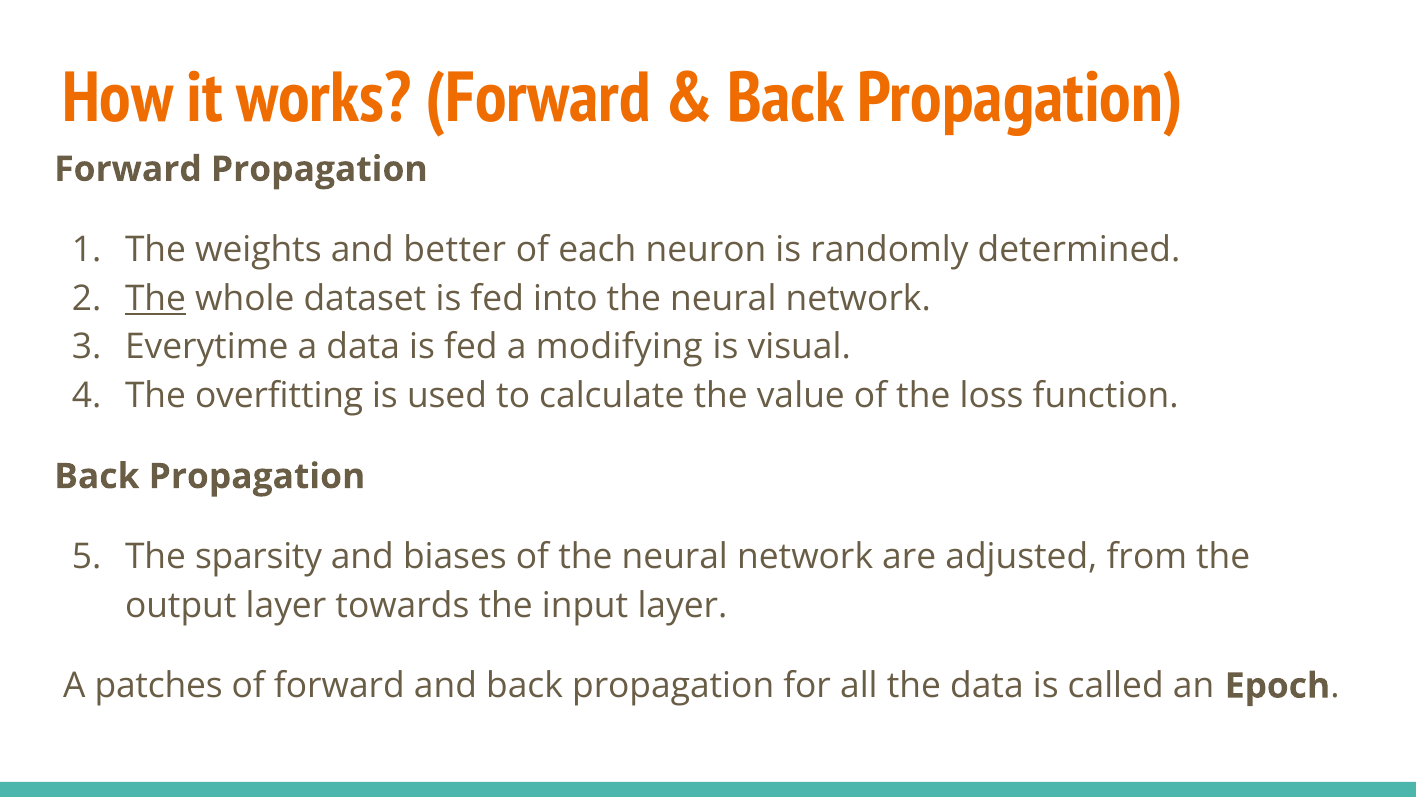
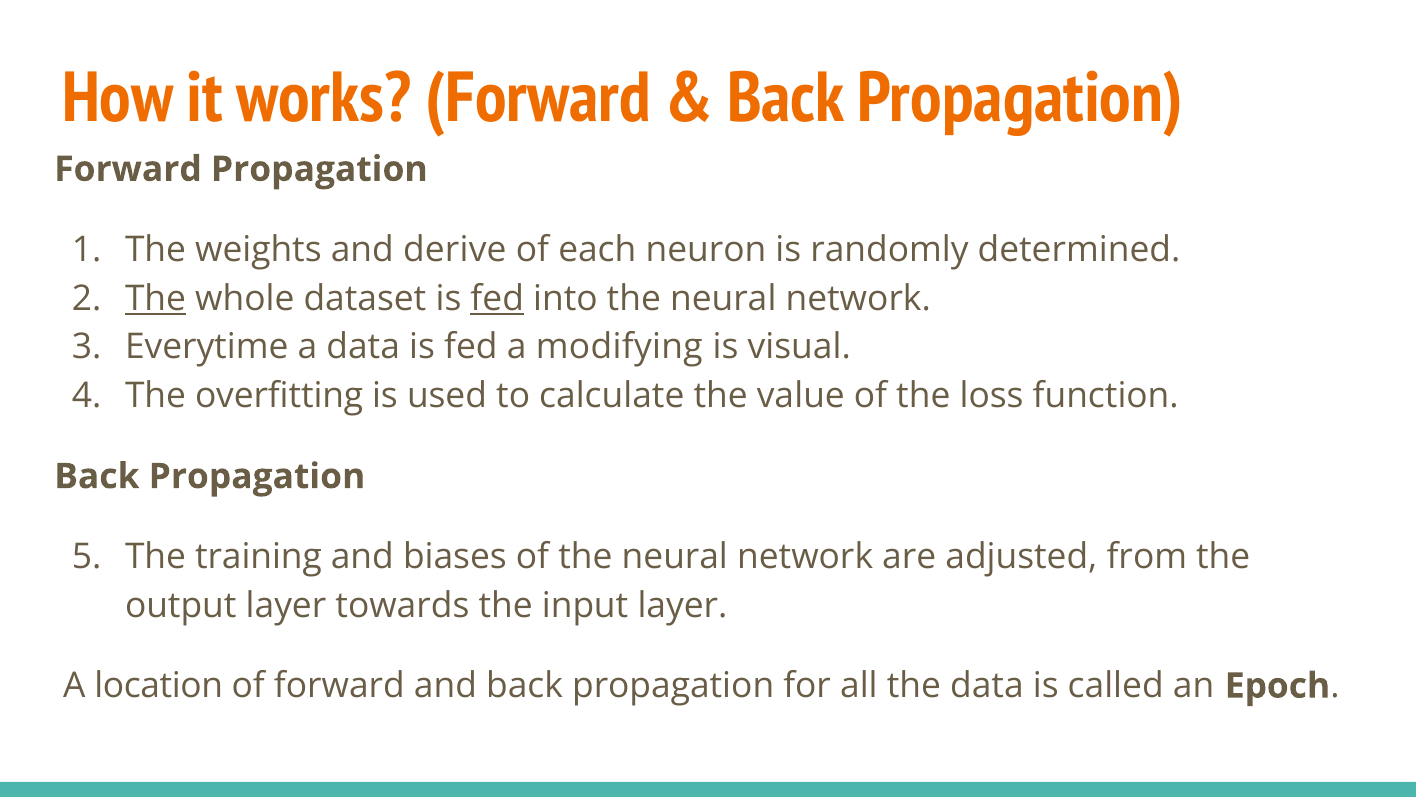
better: better -> derive (455, 249)
fed underline: none -> present (497, 298)
sparsity: sparsity -> training (258, 556)
patches: patches -> location (159, 686)
